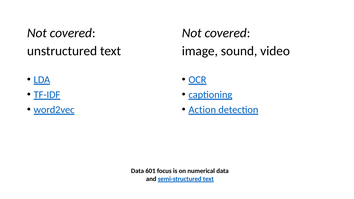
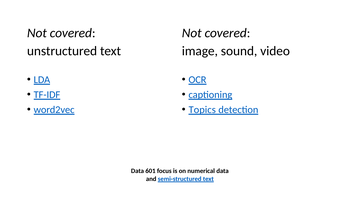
Action: Action -> Topics (202, 110)
